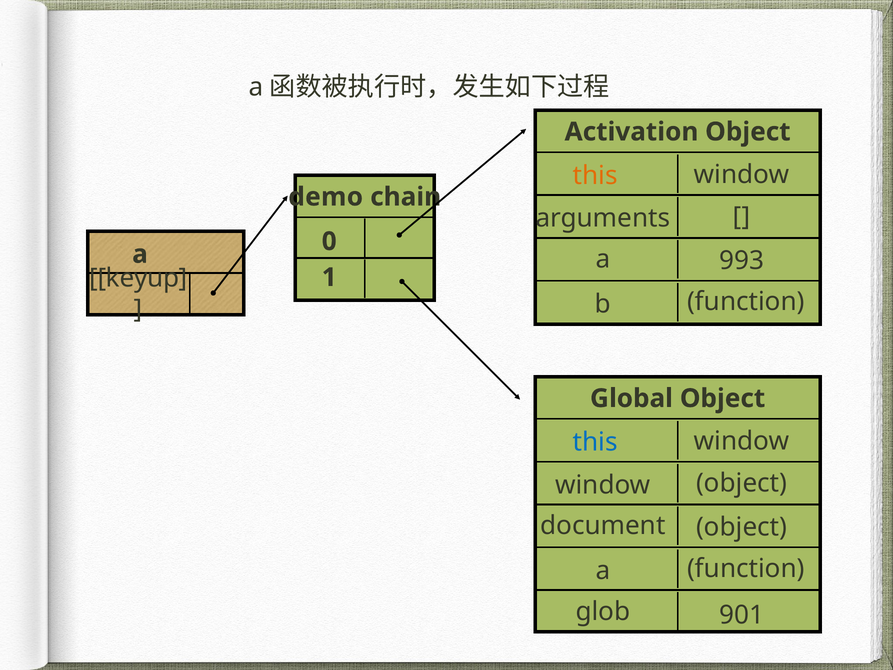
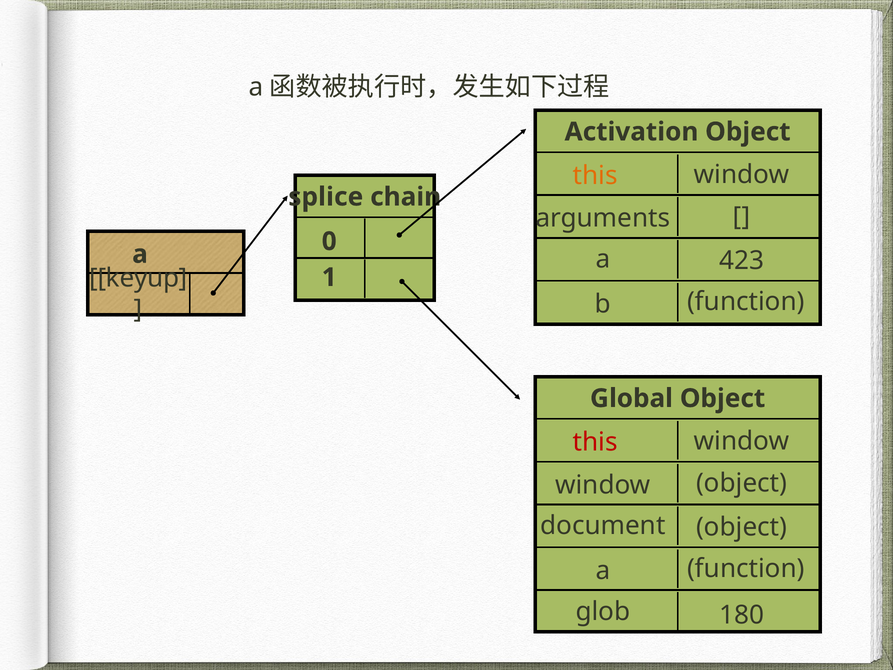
demo: demo -> splice (326, 197)
993: 993 -> 423 (742, 261)
this colour: blue -> red (595, 442)
901: 901 -> 180 (742, 615)
